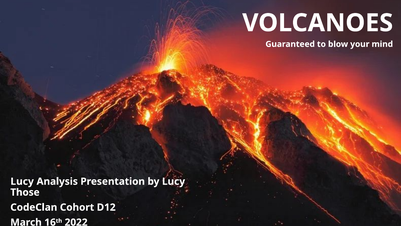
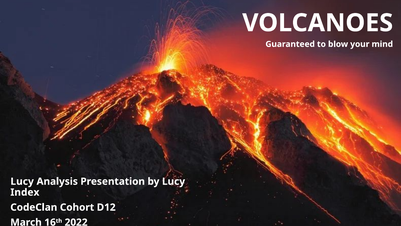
Those: Those -> Index (25, 192)
